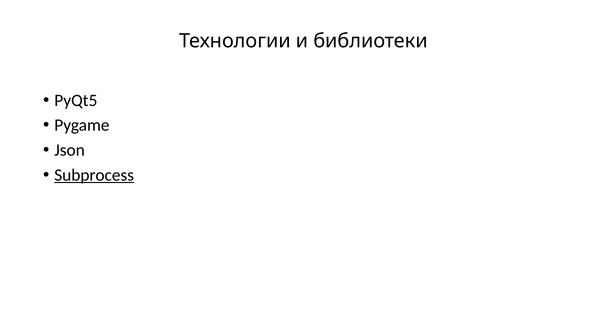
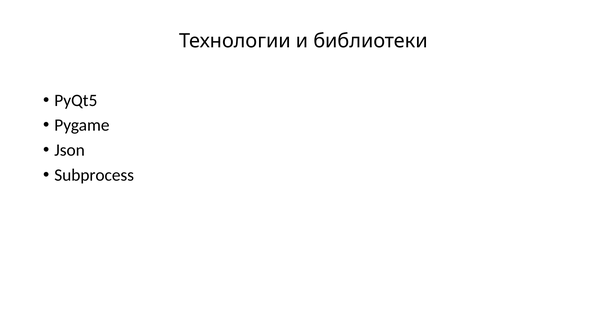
Subprocess underline: present -> none (94, 175)
